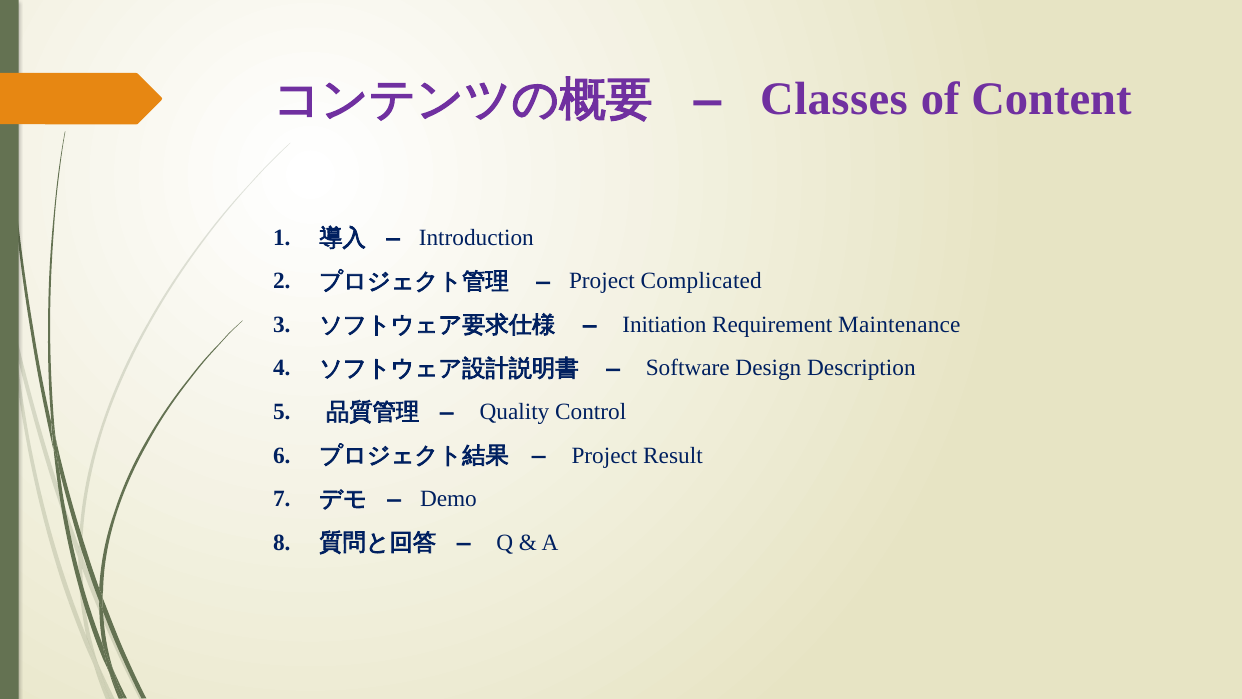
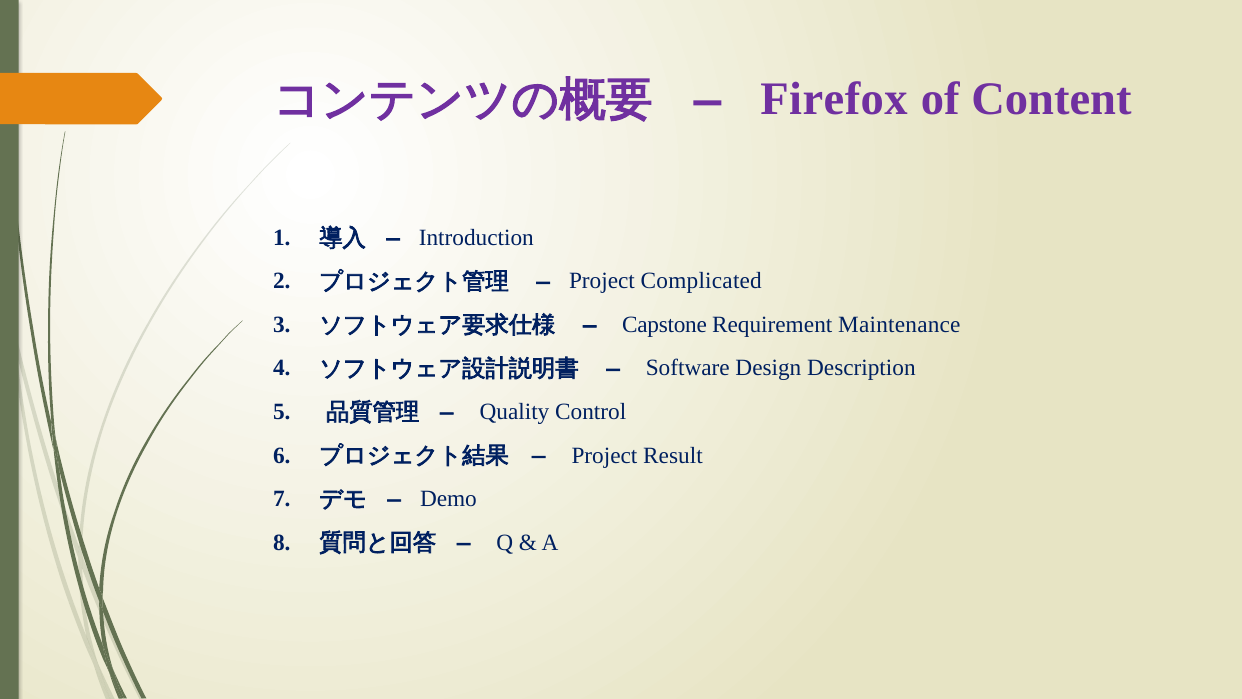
Classes: Classes -> Firefox (834, 99)
Initiation: Initiation -> Capstone (664, 325)
